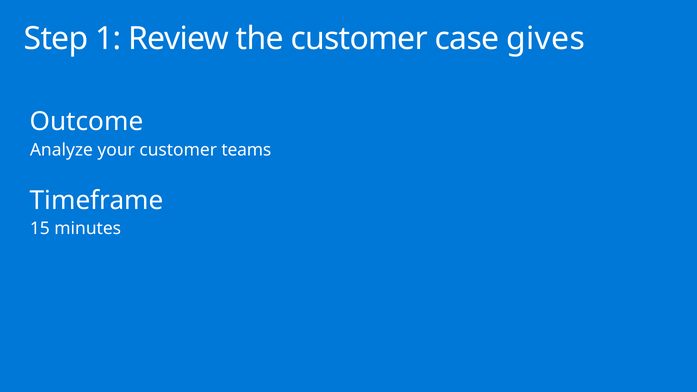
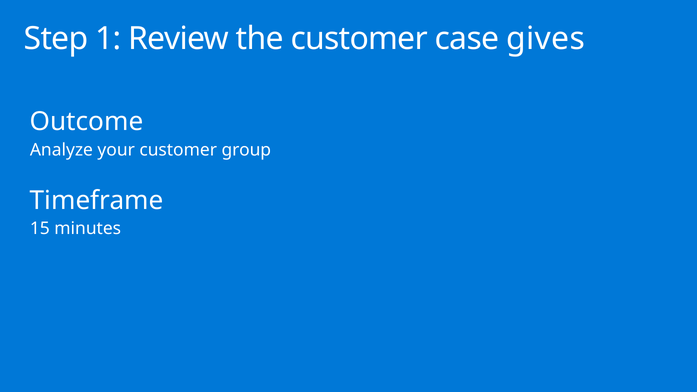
teams: teams -> group (246, 150)
